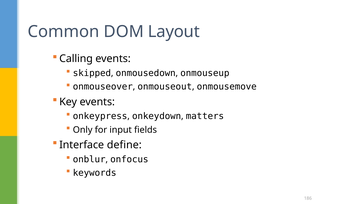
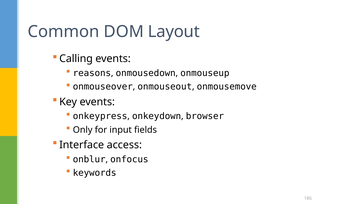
skipped: skipped -> reasons (92, 73)
matters: matters -> browser (205, 116)
define: define -> access (124, 145)
